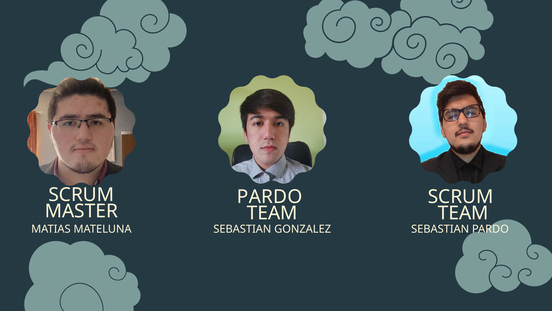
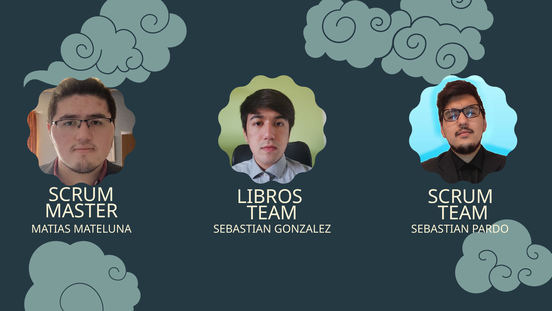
PARDO: PARDO -> LIBROS (270, 197)
